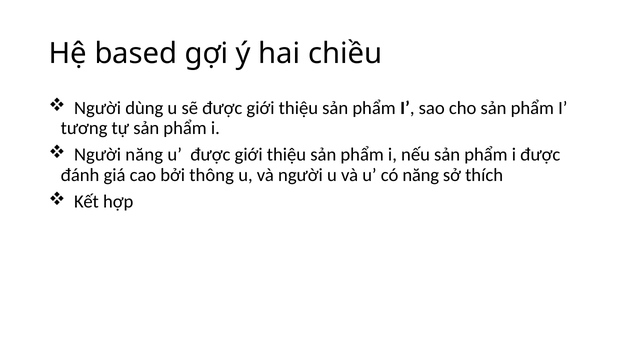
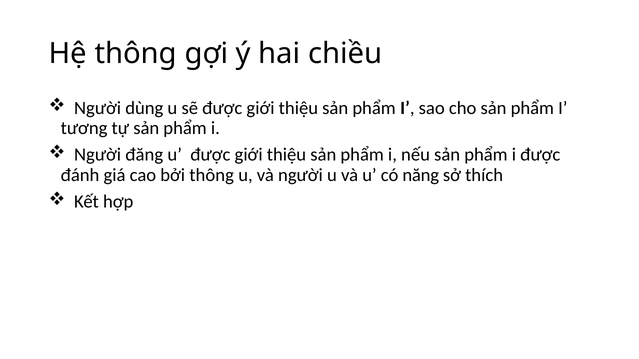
Hệ based: based -> thông (136, 54)
Người năng: năng -> đăng (144, 155)
